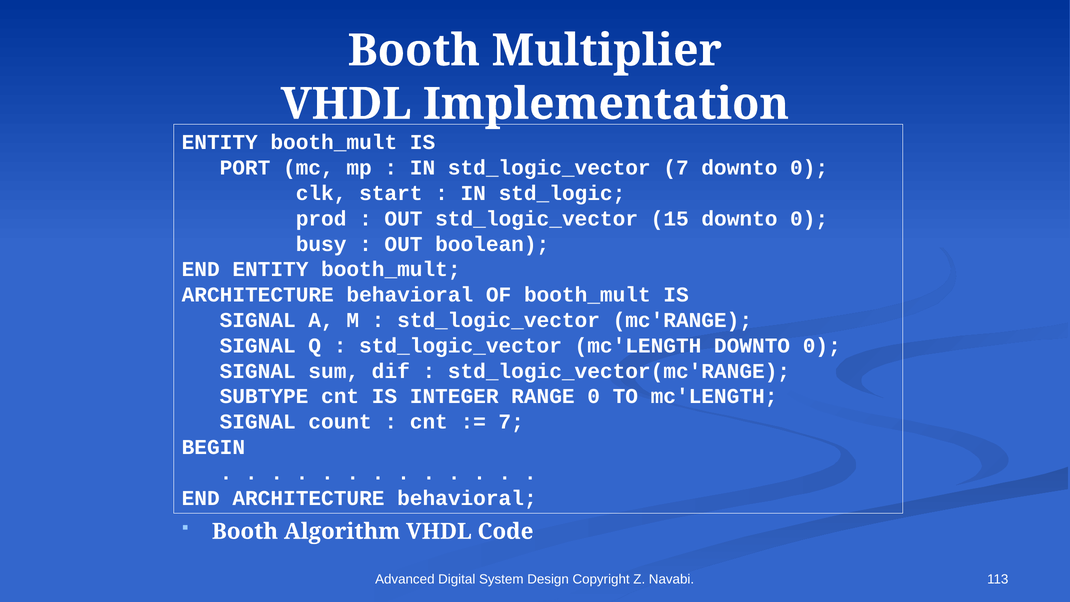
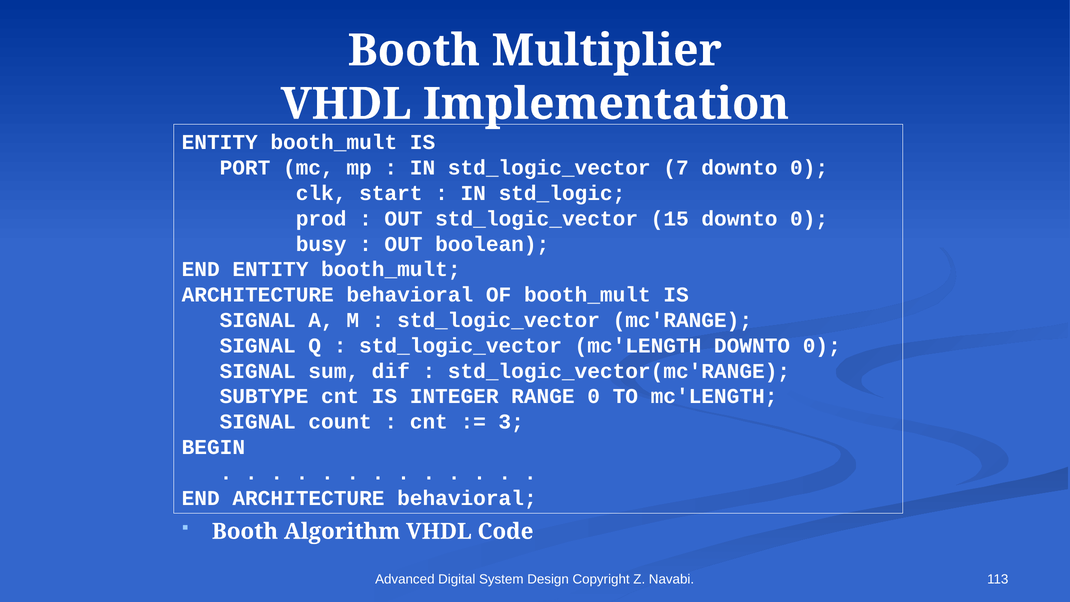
7: 7 -> 3 (511, 422)
